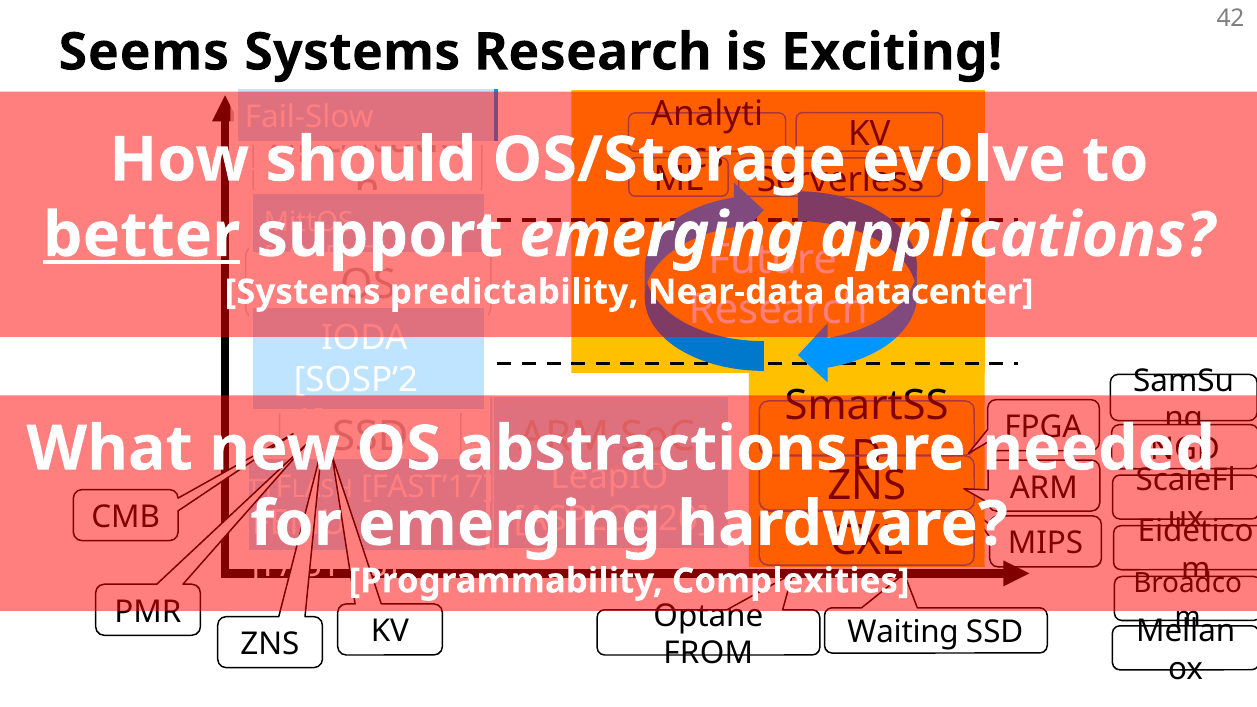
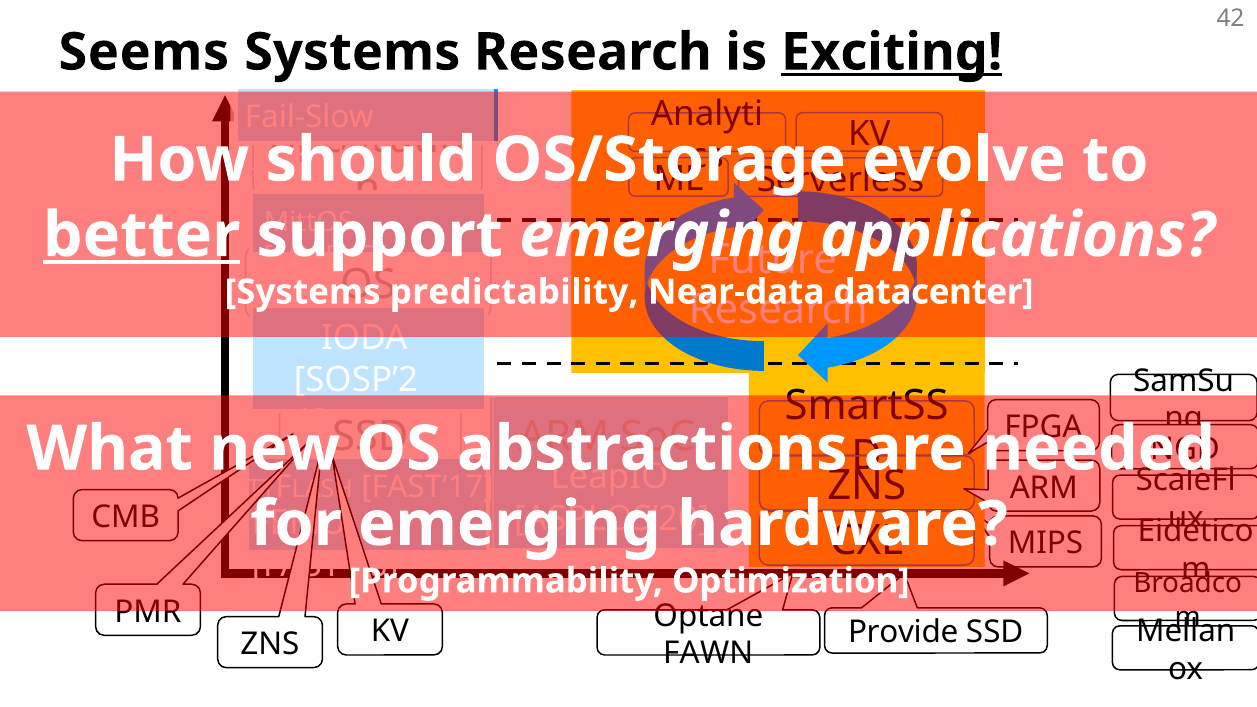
Exciting underline: none -> present (892, 52)
Complexities: Complexities -> Optimization (791, 581)
Waiting: Waiting -> Provide (903, 633)
FROM: FROM -> FAWN (708, 653)
